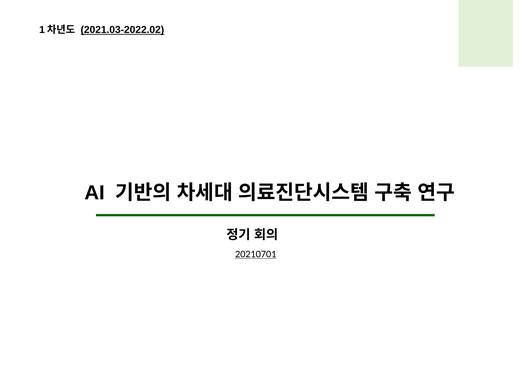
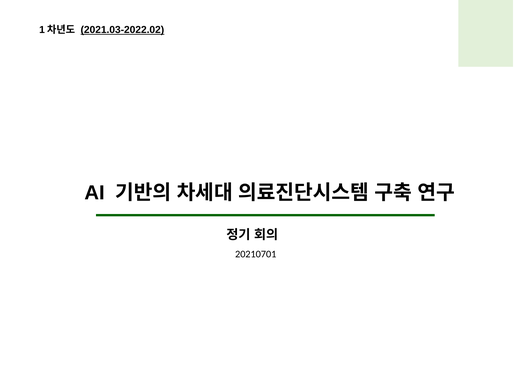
20210701 underline: present -> none (256, 254)
